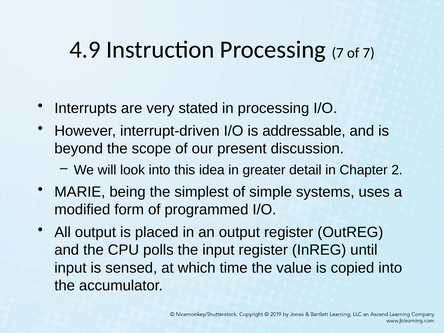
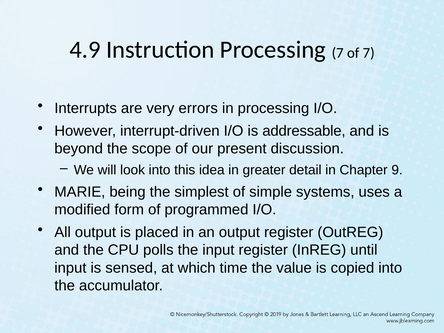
stated: stated -> errors (198, 108)
2: 2 -> 9 (397, 170)
